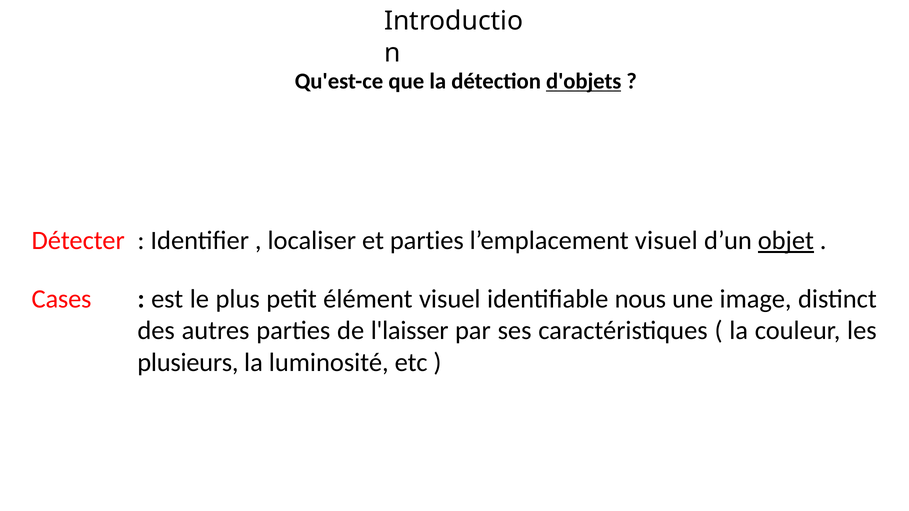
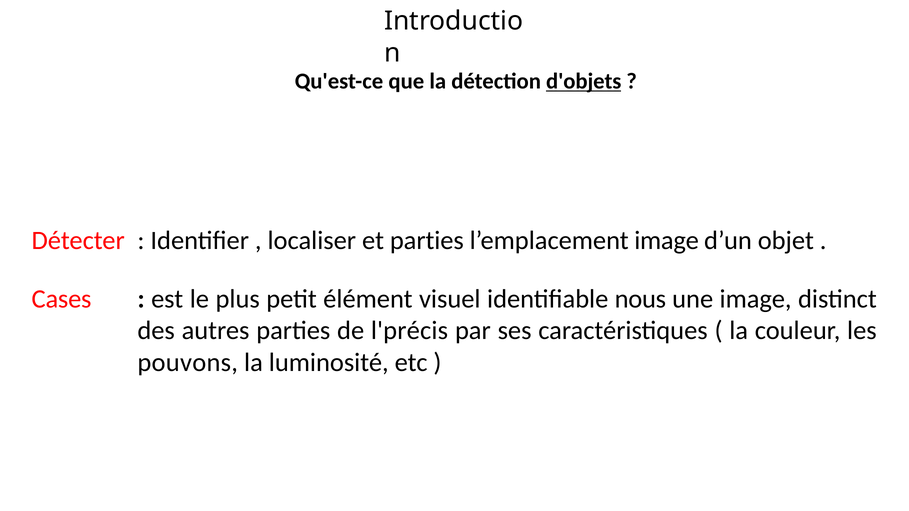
l’emplacement visuel: visuel -> image (667, 241)
objet underline: present -> none (786, 241)
l'laisser: l'laisser -> l'précis (409, 331)
plusieurs: plusieurs -> pouvons (188, 363)
